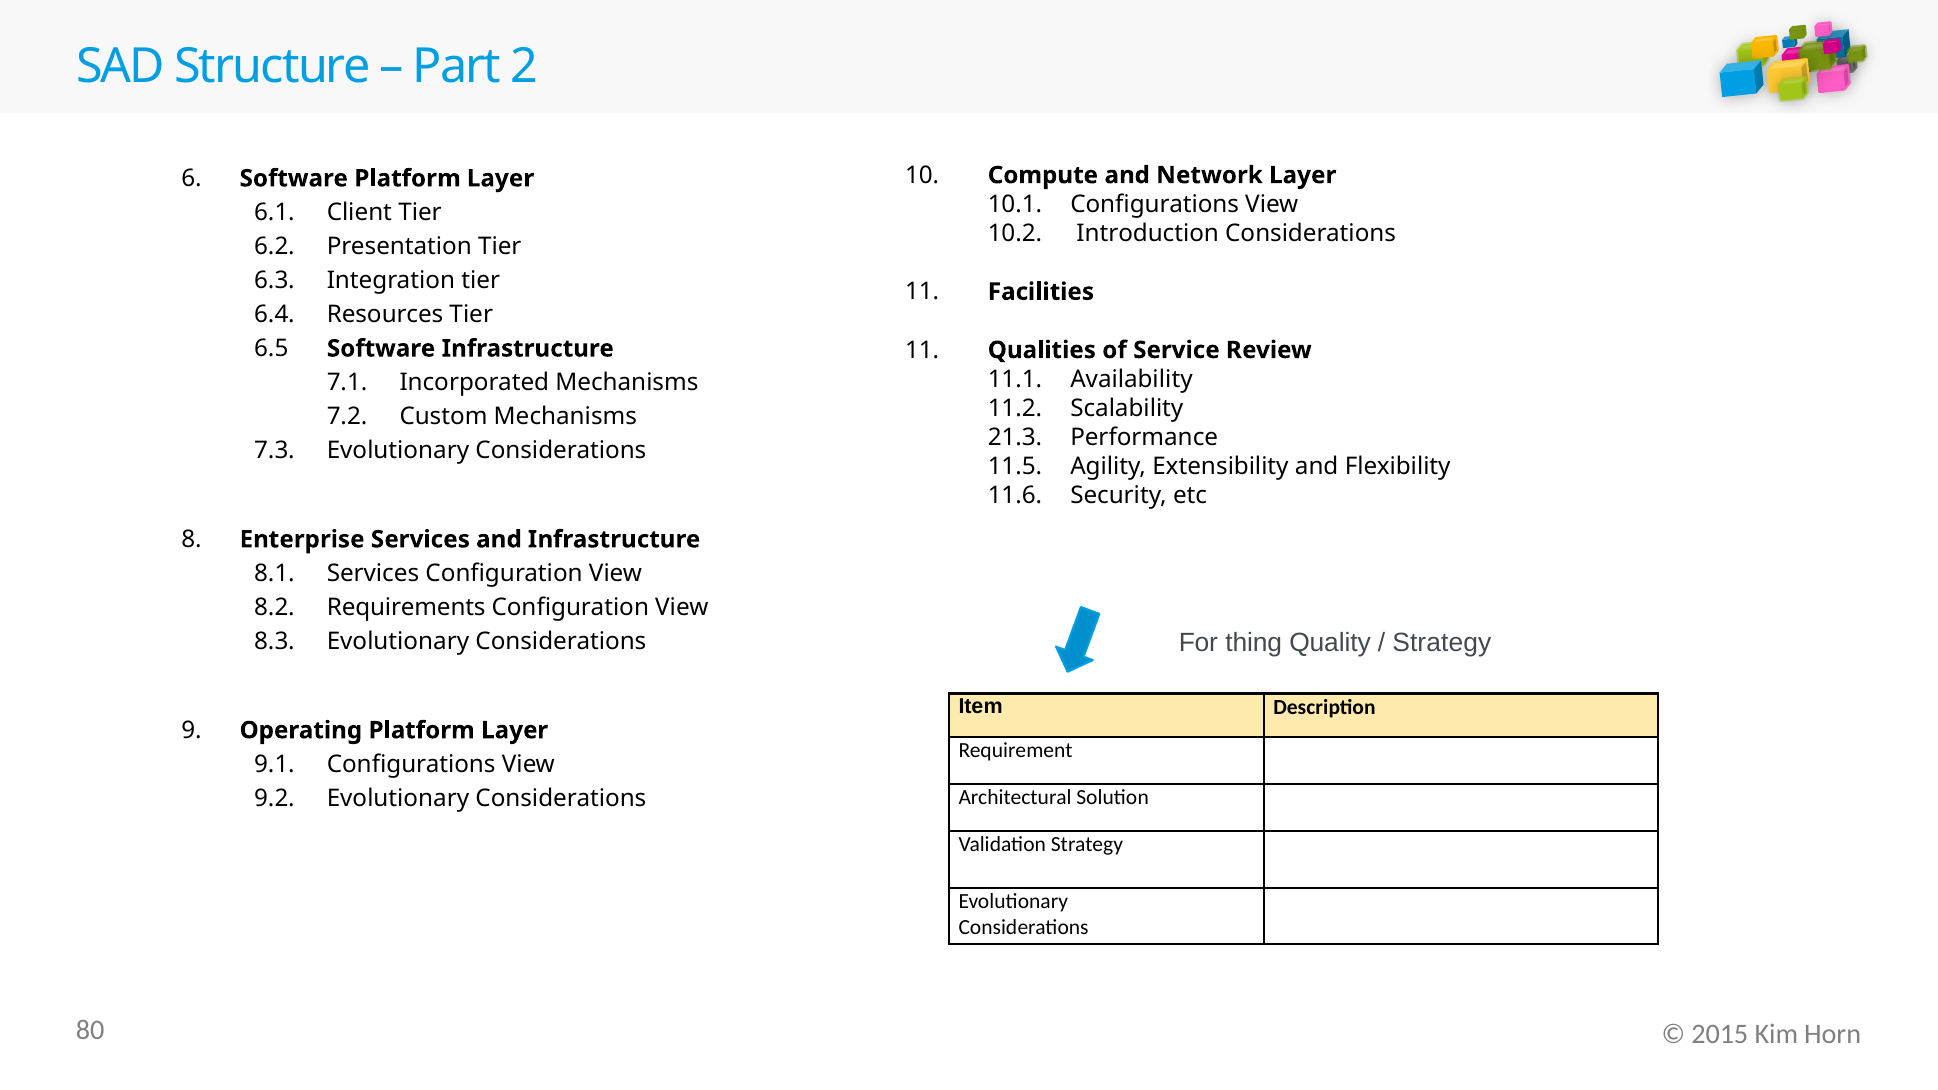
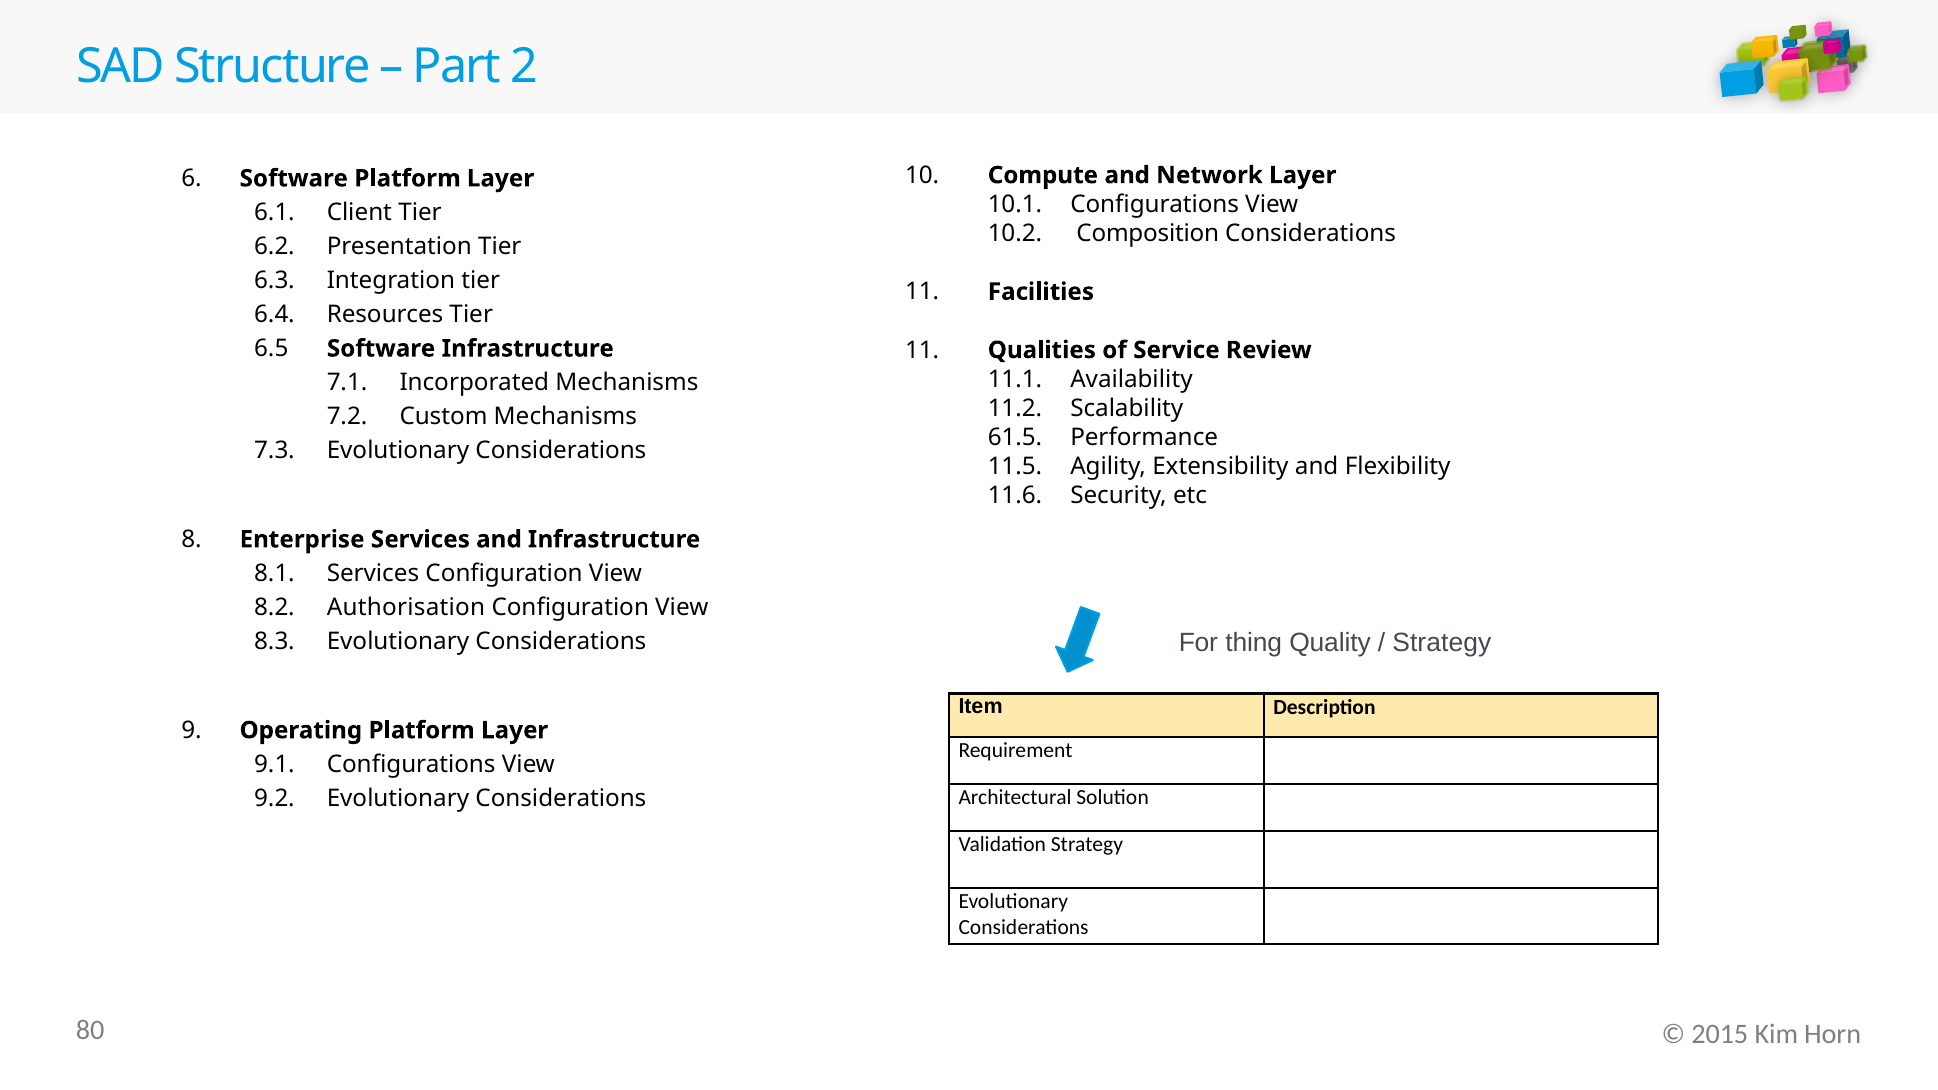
Introduction: Introduction -> Composition (1148, 234)
21.3: 21.3 -> 61.5 (1015, 438)
Requirements: Requirements -> Authorisation (406, 608)
